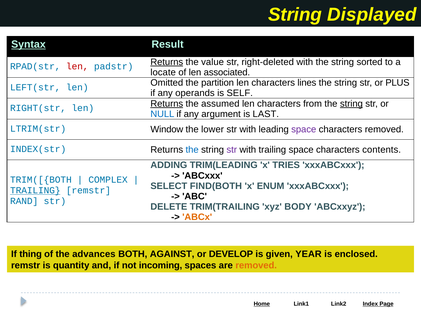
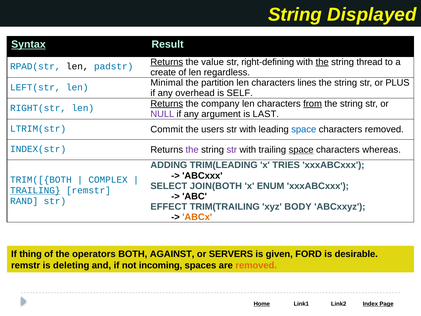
right-deleted: right-deleted -> right-defining (268, 62)
the underline: none -> present (322, 62)
sorted: sorted -> thread (370, 62)
len colour: red -> black (77, 66)
locate: locate -> create (163, 72)
associated: associated -> regardless (227, 72)
Omitted: Omitted -> Minimal (167, 83)
operands: operands -> overhead (195, 93)
assumed: assumed -> company (220, 104)
from underline: none -> present (313, 104)
string underline: present -> none (351, 104)
NULL colour: blue -> purple (162, 114)
Window: Window -> Commit (167, 129)
lower: lower -> users (213, 129)
space colour: purple -> blue (304, 129)
the colour: blue -> purple (192, 150)
space underline: none -> present (301, 150)
contents: contents -> whereas (382, 150)
FIND(BOTH: FIND(BOTH -> JOIN(BOTH (216, 186)
DELETE: DELETE -> EFFECT (169, 207)
advances: advances -> operators (94, 254)
DEVELOP: DEVELOP -> SERVERS (231, 254)
YEAR: YEAR -> FORD (309, 254)
enclosed: enclosed -> desirable (356, 254)
quantity: quantity -> deleting (71, 265)
